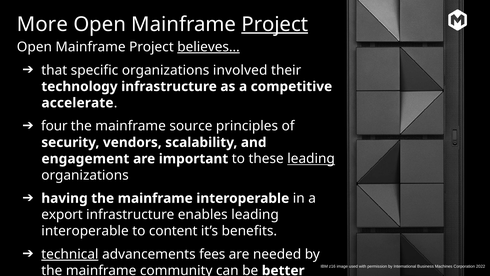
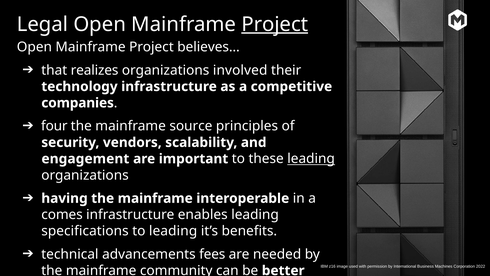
More: More -> Legal (42, 24)
believes… underline: present -> none (208, 47)
specific: specific -> realizes (95, 70)
accelerate: accelerate -> companies (78, 103)
export: export -> comes (62, 214)
interoperable: interoperable -> specifications (85, 231)
to content: content -> leading (173, 231)
technical underline: present -> none (70, 254)
